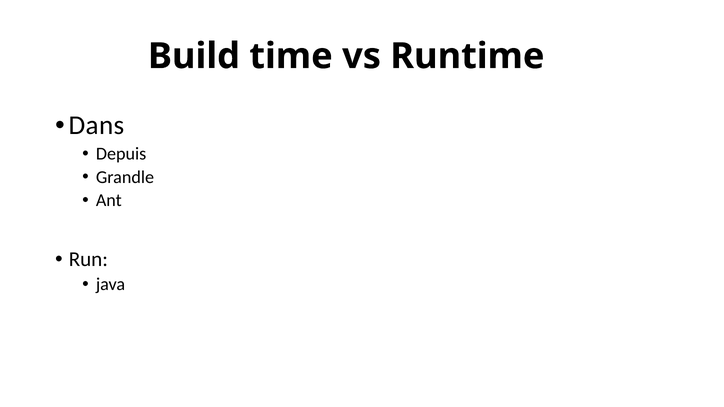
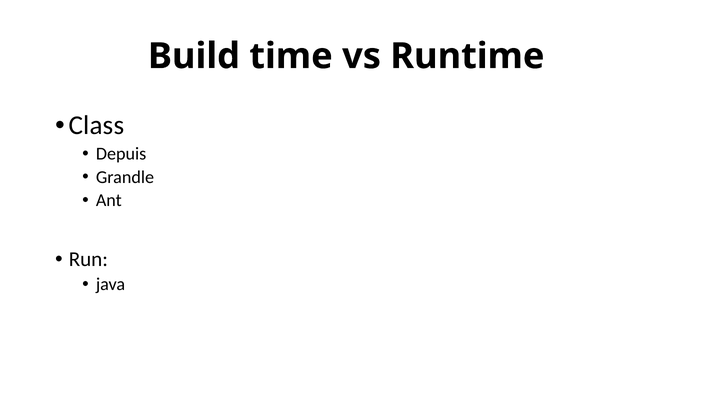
Dans: Dans -> Class (97, 126)
